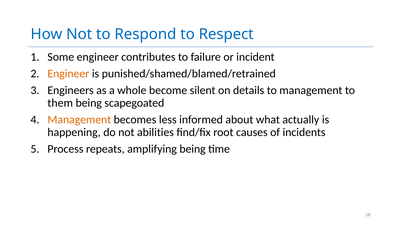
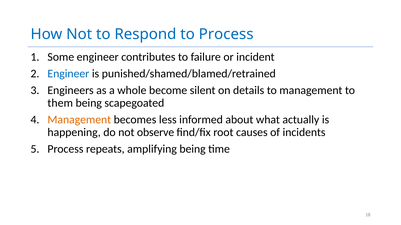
to Respect: Respect -> Process (226, 34)
Engineer colour: orange -> blue (68, 74)
abilities: abilities -> observe (156, 133)
